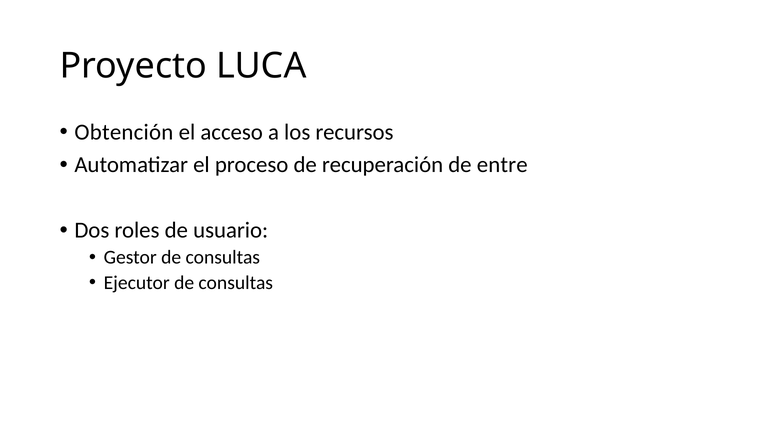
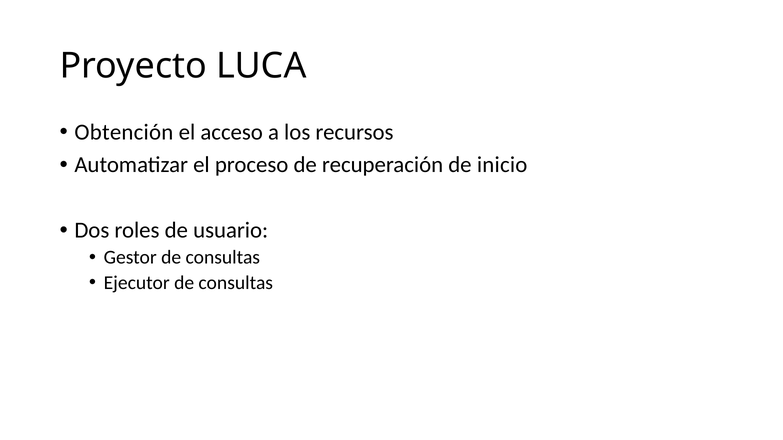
entre: entre -> inicio (502, 165)
